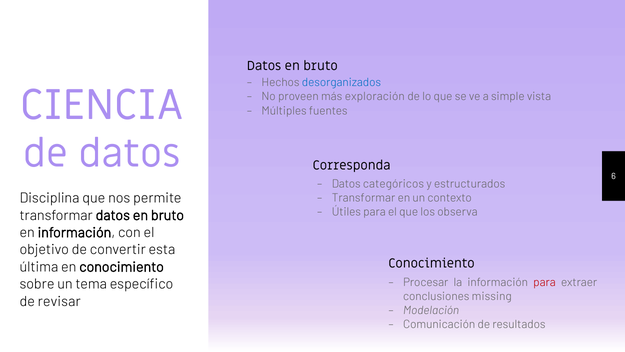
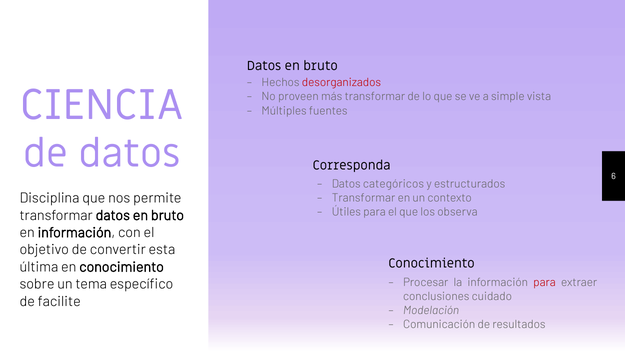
desorganizados colour: blue -> red (341, 82)
más exploración: exploración -> transformar (375, 96)
missing: missing -> cuidado (492, 296)
revisar: revisar -> facilite (59, 301)
